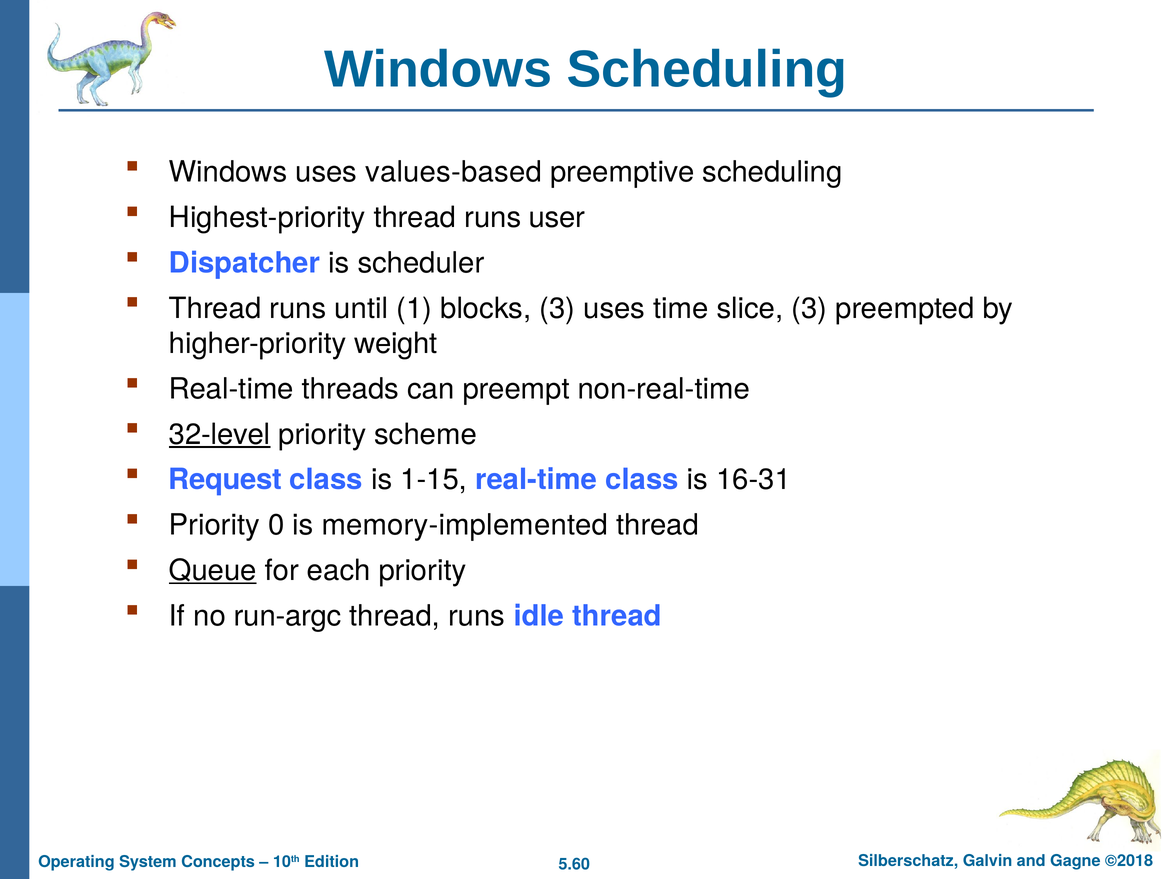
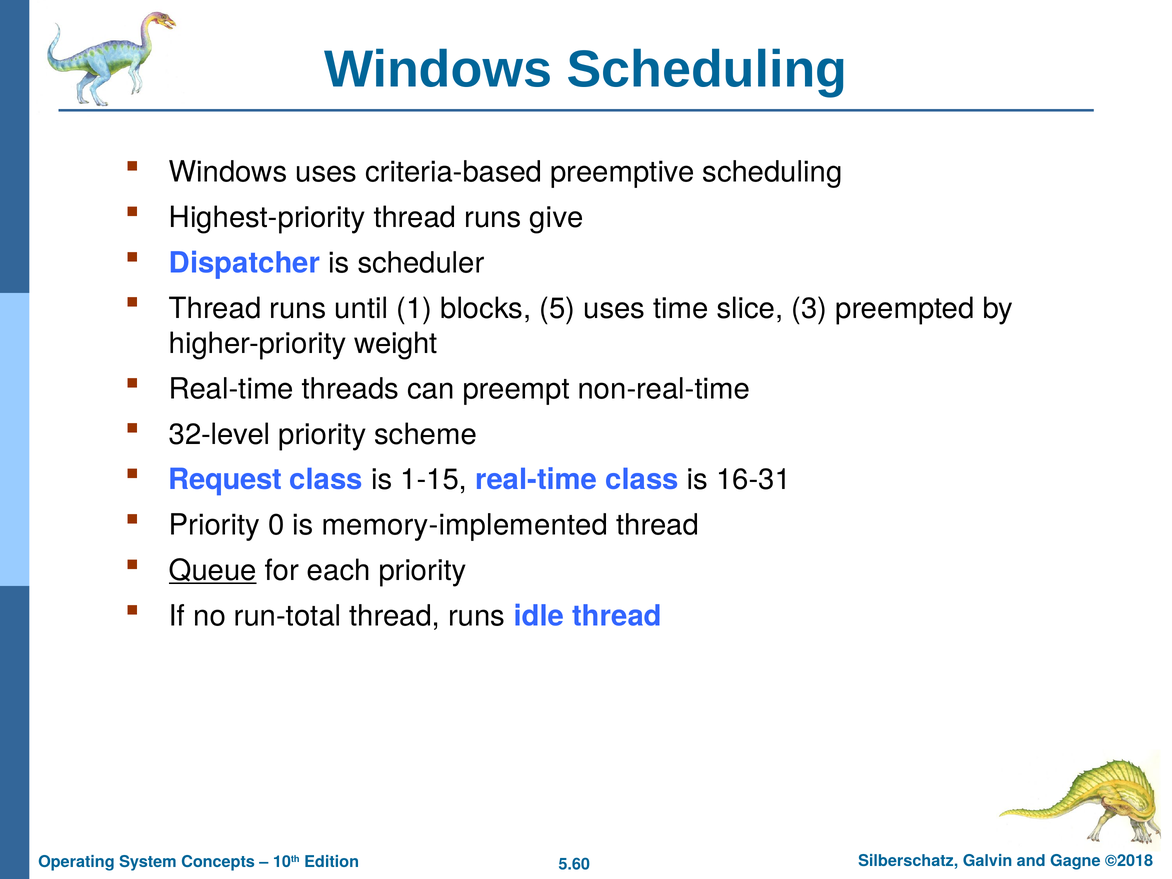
values-based: values-based -> criteria-based (454, 172)
user: user -> give (557, 218)
blocks 3: 3 -> 5 (557, 308)
32-level underline: present -> none (220, 434)
run-argc: run-argc -> run-total (288, 616)
